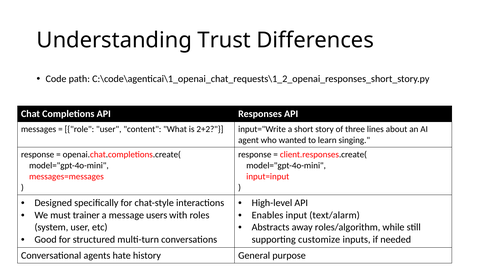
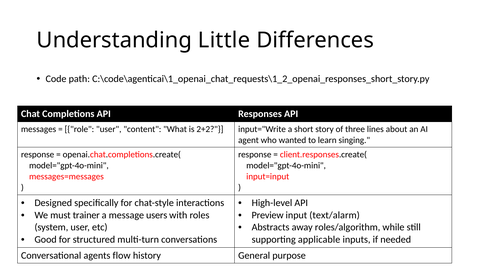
Trust: Trust -> Little (224, 40)
Enables: Enables -> Preview (268, 215)
customize: customize -> applicable (319, 240)
hate: hate -> flow (122, 255)
